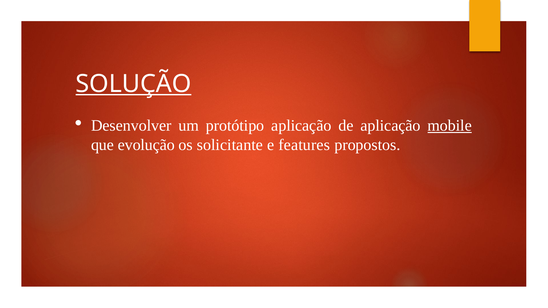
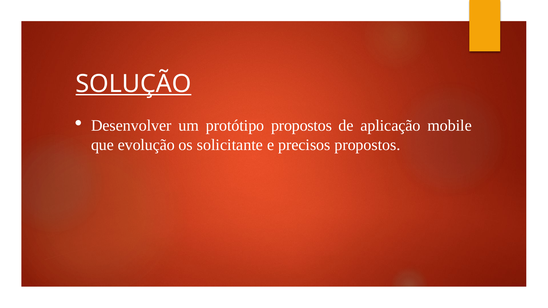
protótipo aplicação: aplicação -> propostos (301, 126)
mobile underline: present -> none (450, 126)
features: features -> precisos (304, 145)
